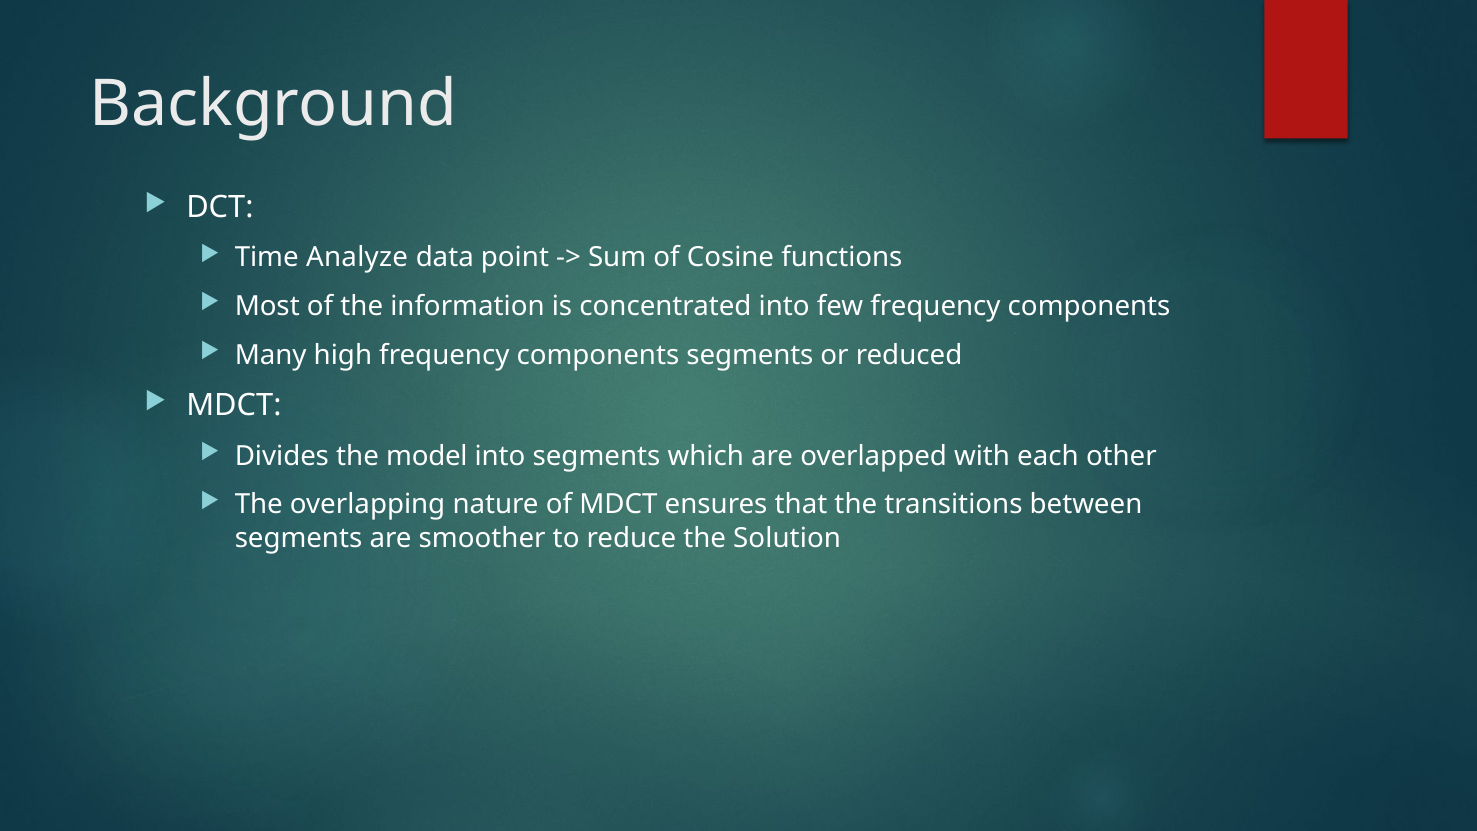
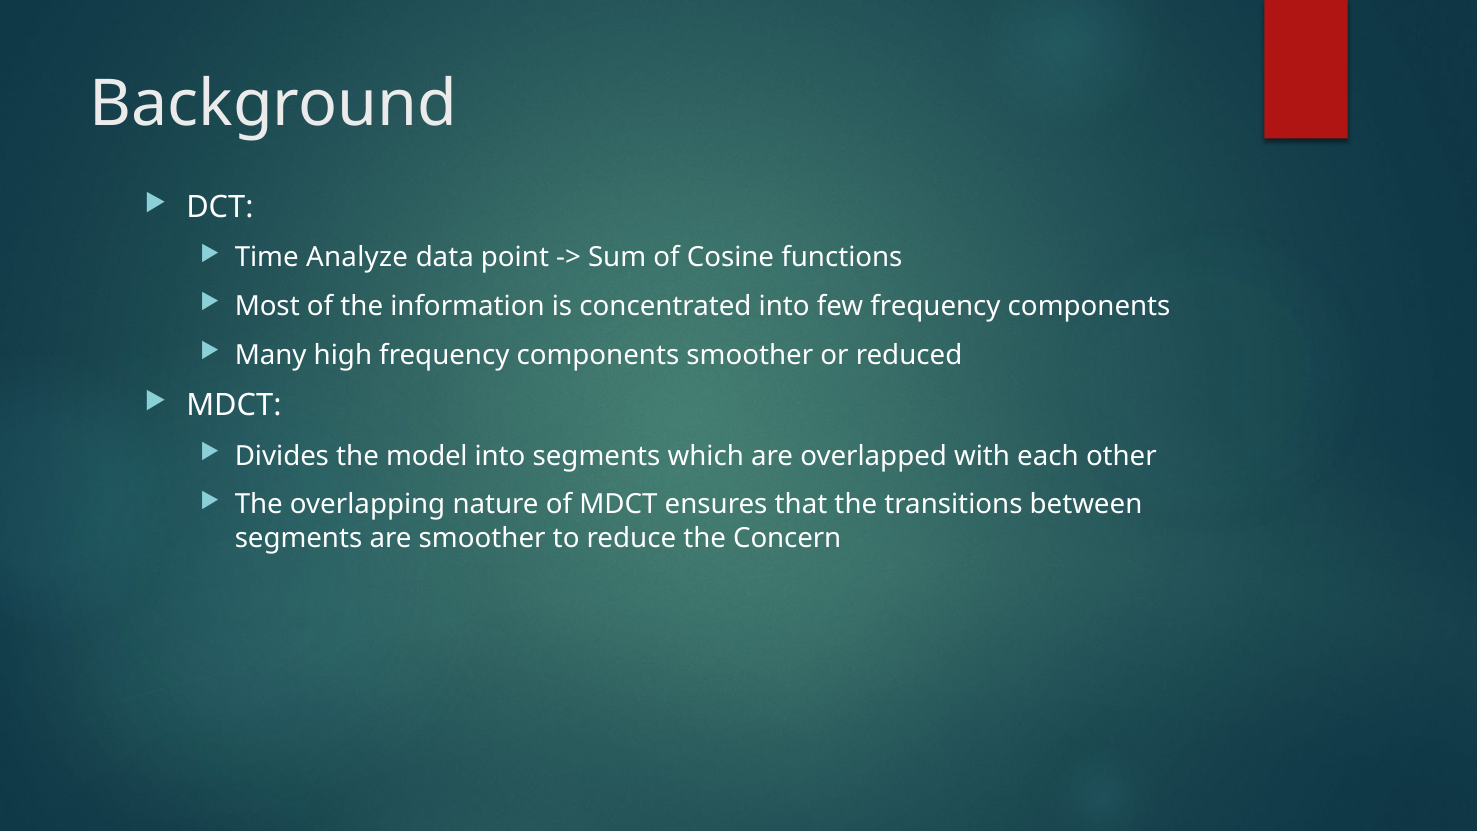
components segments: segments -> smoother (750, 355)
Solution: Solution -> Concern (787, 538)
